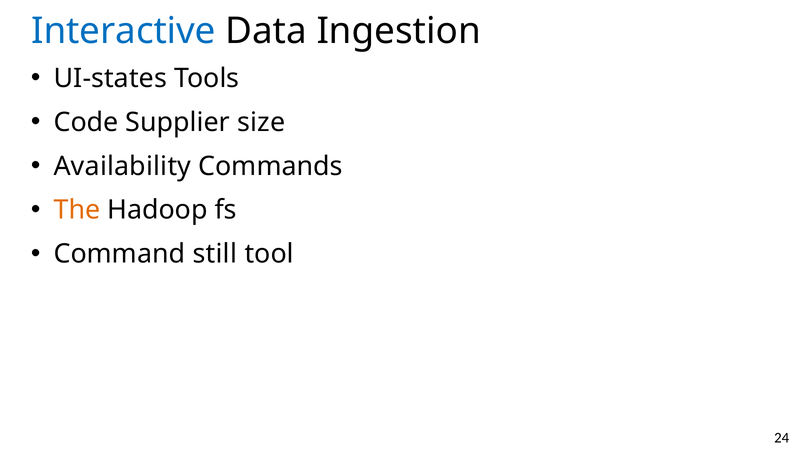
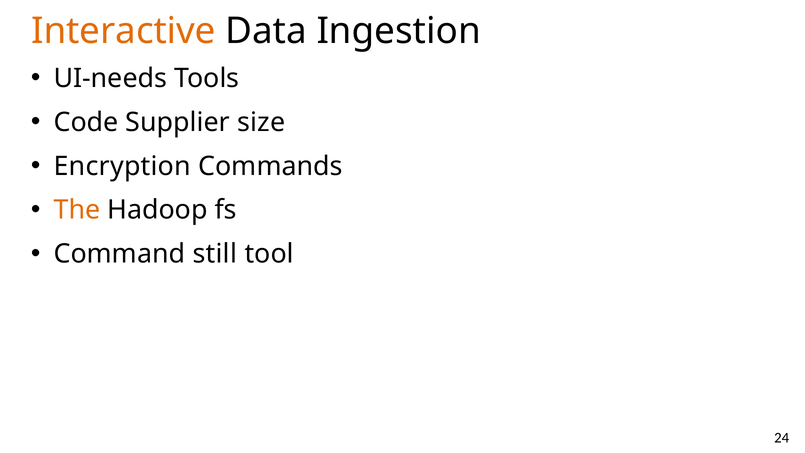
Interactive colour: blue -> orange (123, 31)
UI-states: UI-states -> UI-needs (110, 78)
Availability: Availability -> Encryption (122, 166)
